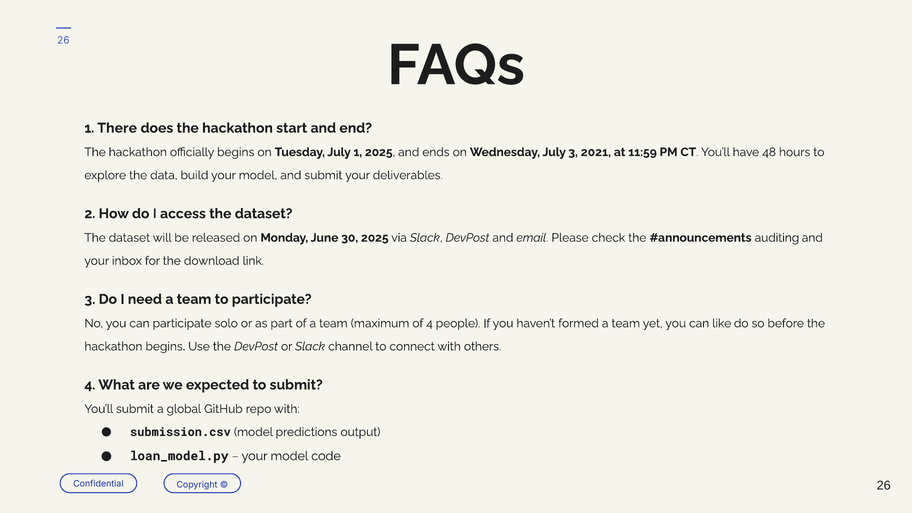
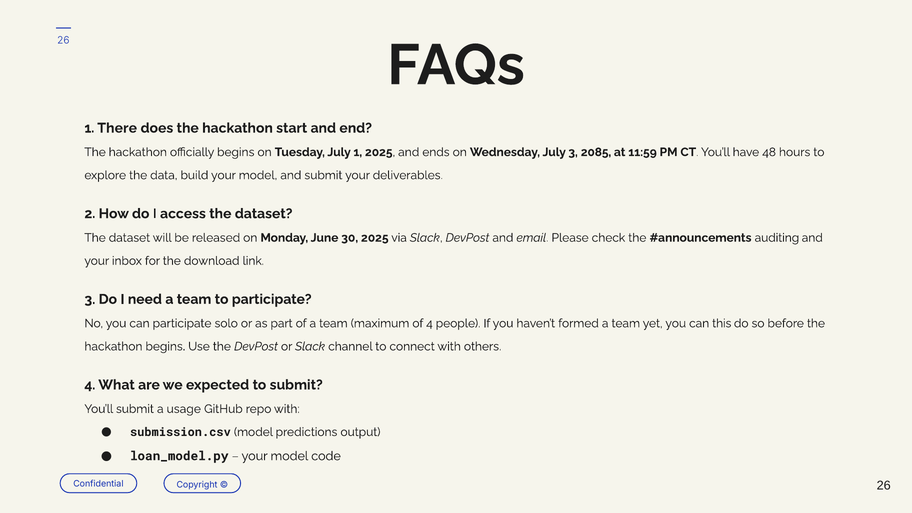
2021: 2021 -> 2085 (596, 152)
like: like -> this (722, 323)
global: global -> usage (184, 409)
